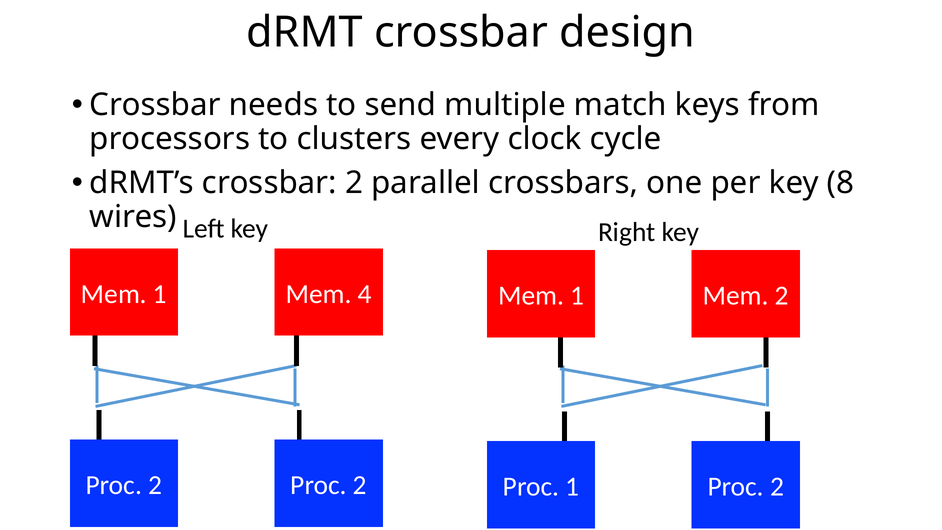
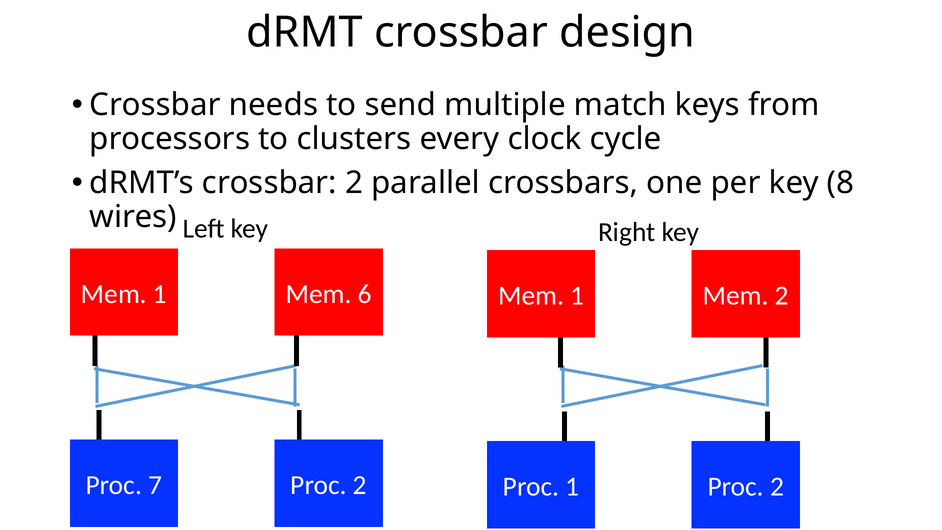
4: 4 -> 6 (365, 294)
2: 2 -> 7 (155, 485)
